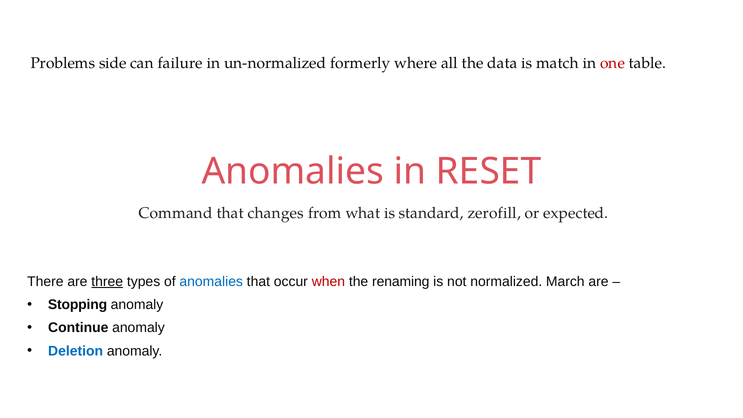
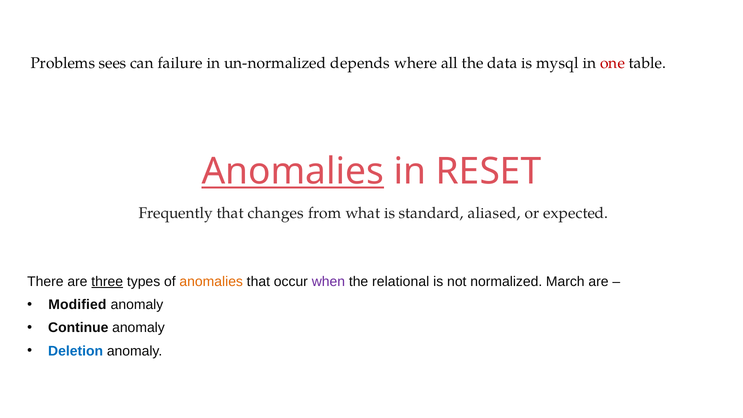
side: side -> sees (113, 63)
formerly: formerly -> depends (360, 63)
match: match -> mysql (557, 63)
Anomalies underline: none -> present (293, 172)
Command: Command -> Frequently (176, 213)
zerofill: zerofill -> aliased (494, 213)
anomalies colour: blue -> orange (211, 281)
when colour: red -> purple (328, 281)
renaming: renaming -> relational (401, 281)
Stopping: Stopping -> Modified (77, 305)
